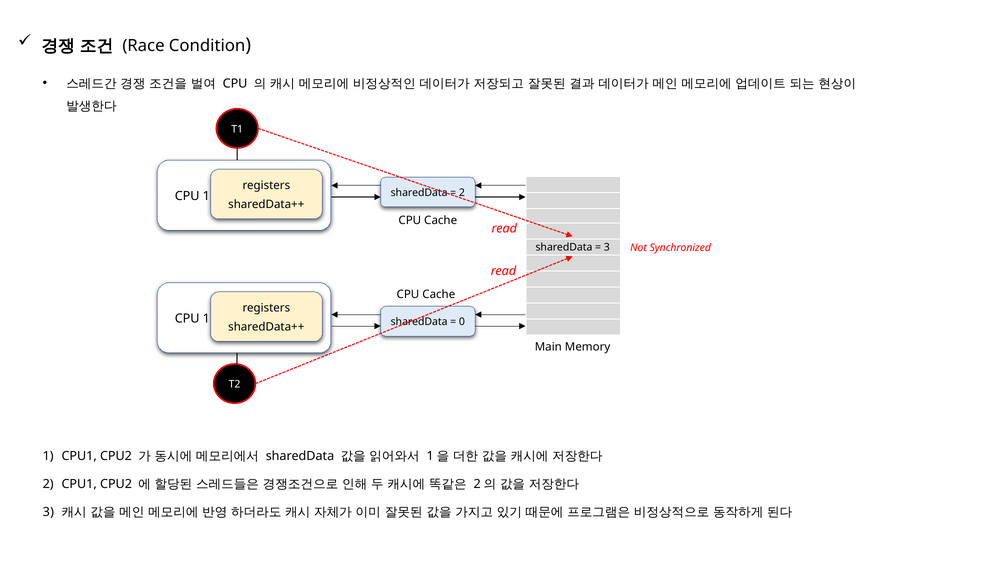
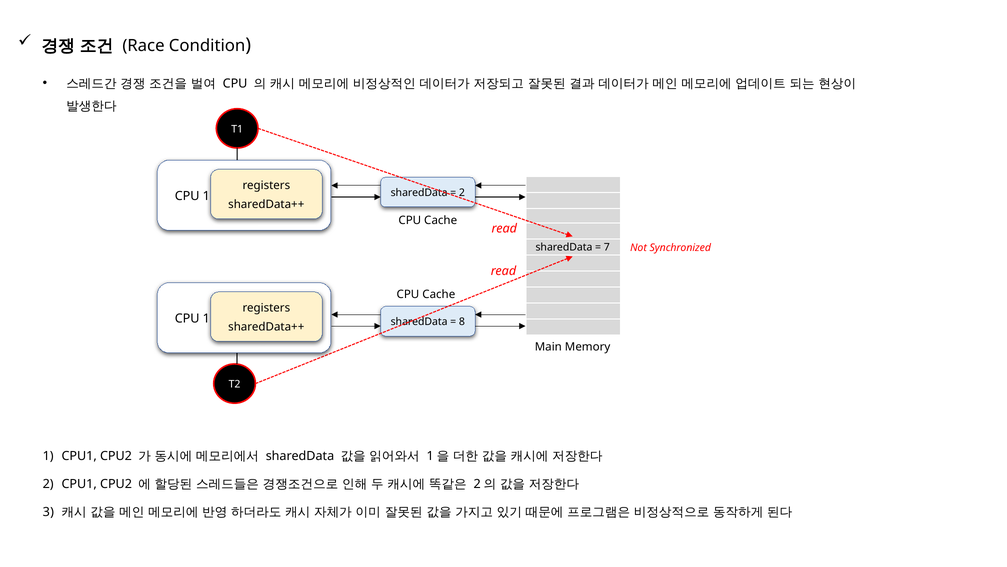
3: 3 -> 7 (607, 247)
0: 0 -> 8 (462, 322)
